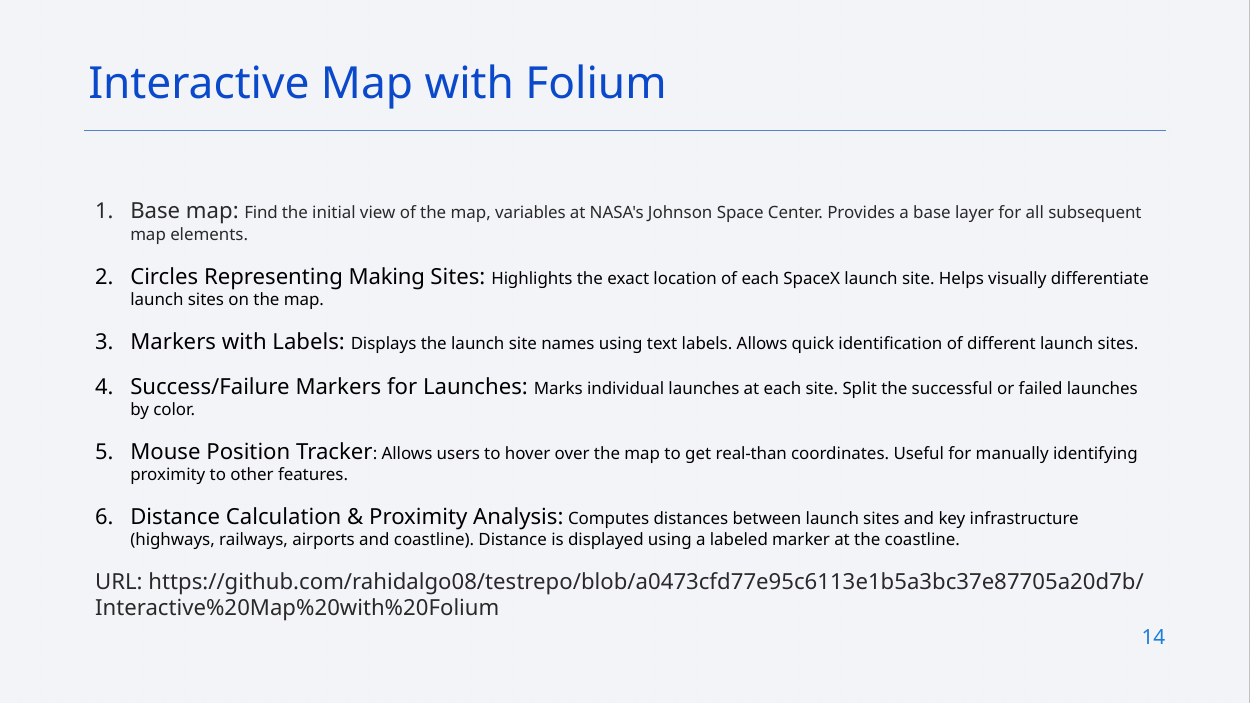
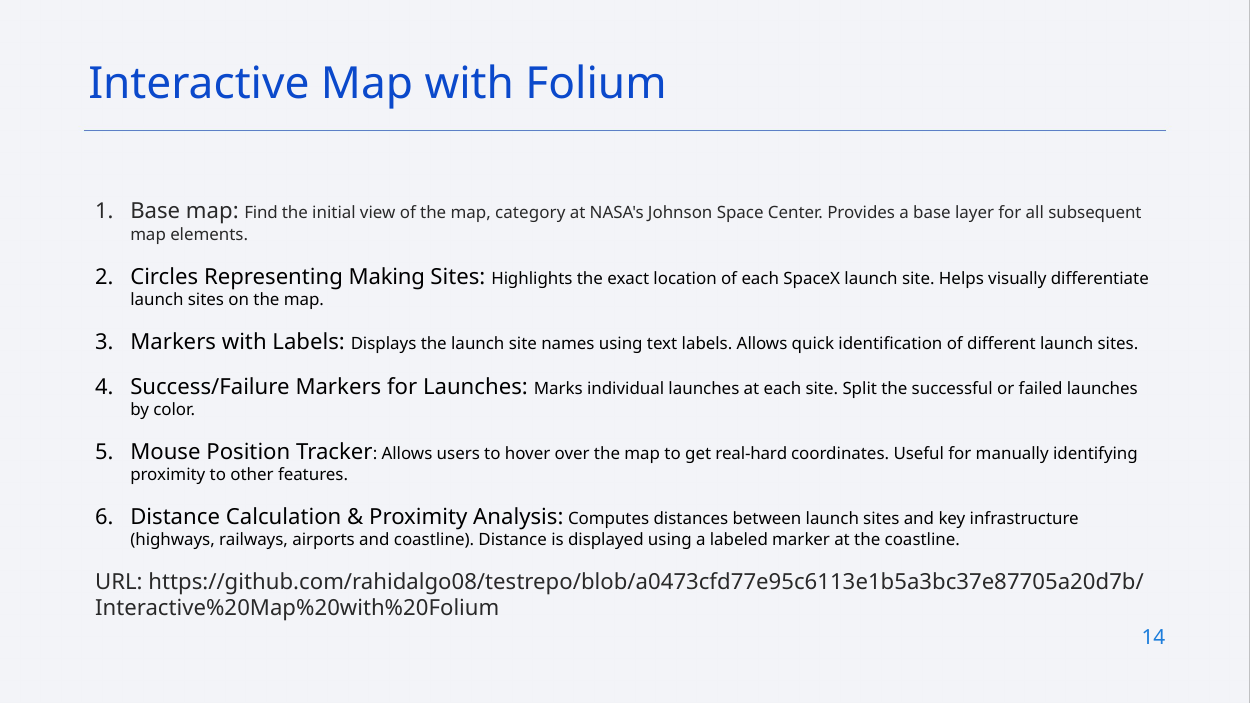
variables: variables -> category (530, 213)
real-than: real-than -> real-hard (751, 454)
